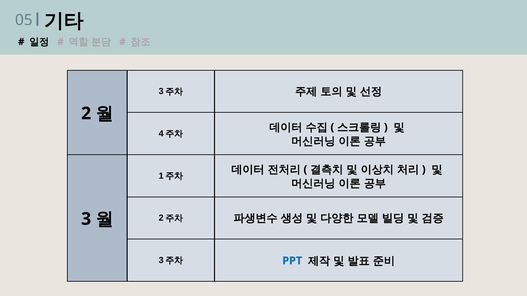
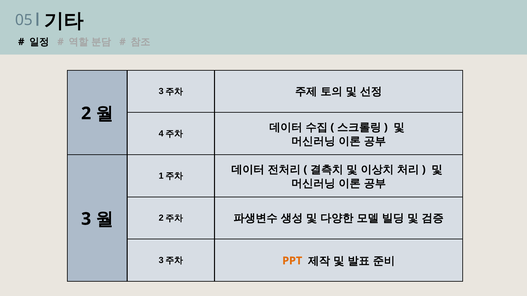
PPT colour: blue -> orange (292, 261)
